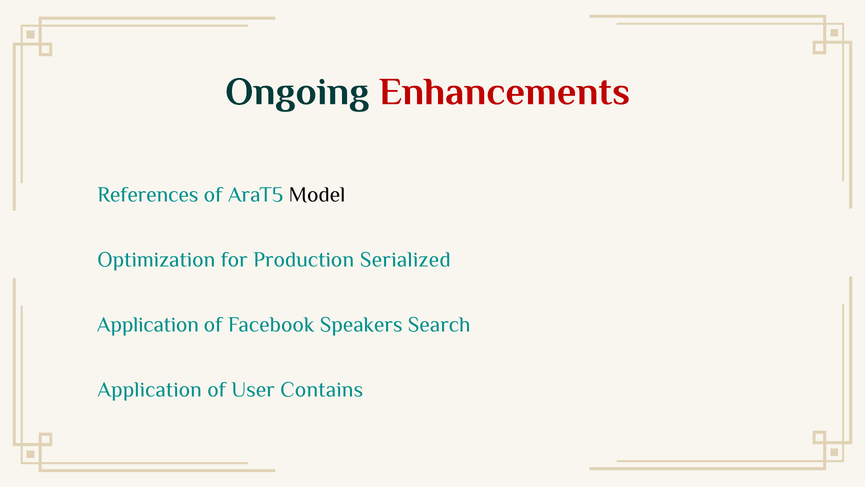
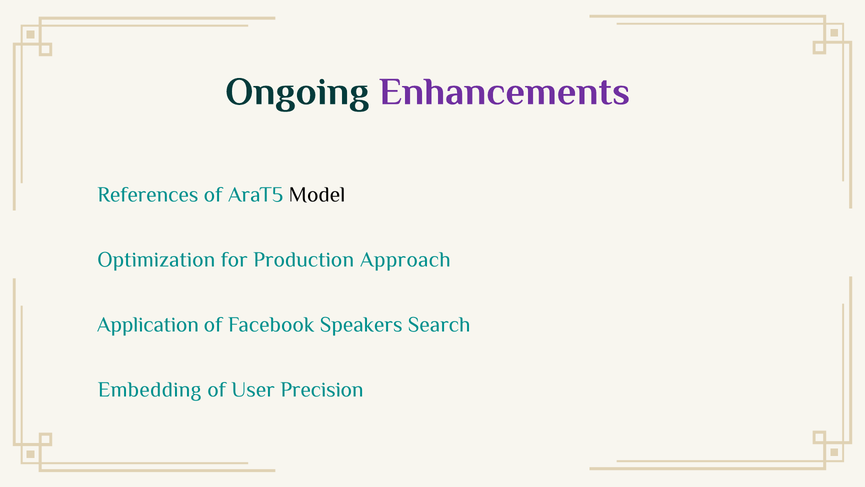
Enhancements colour: red -> purple (505, 91)
Serialized: Serialized -> Approach (405, 259)
Application: Application -> Embedding (149, 389)
Contains: Contains -> Precision (322, 389)
